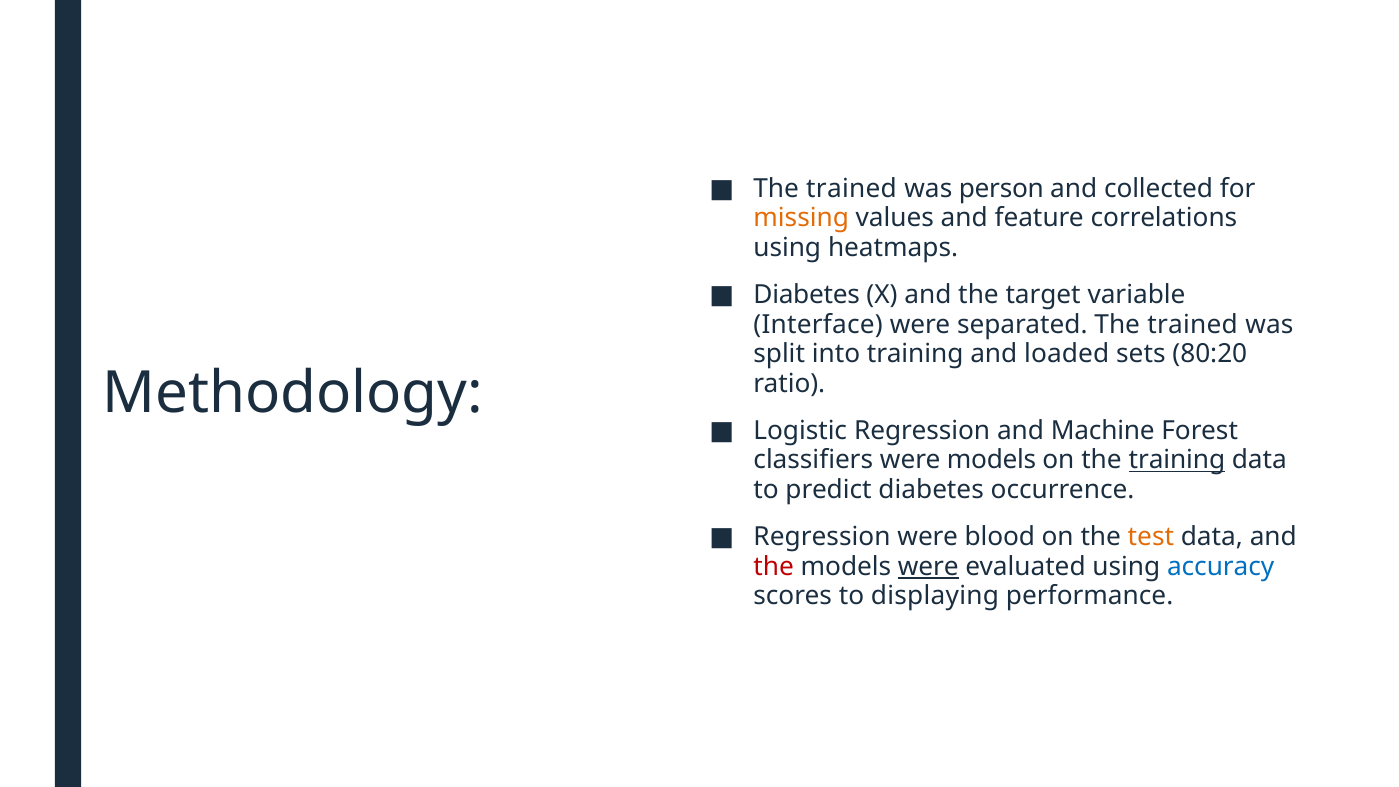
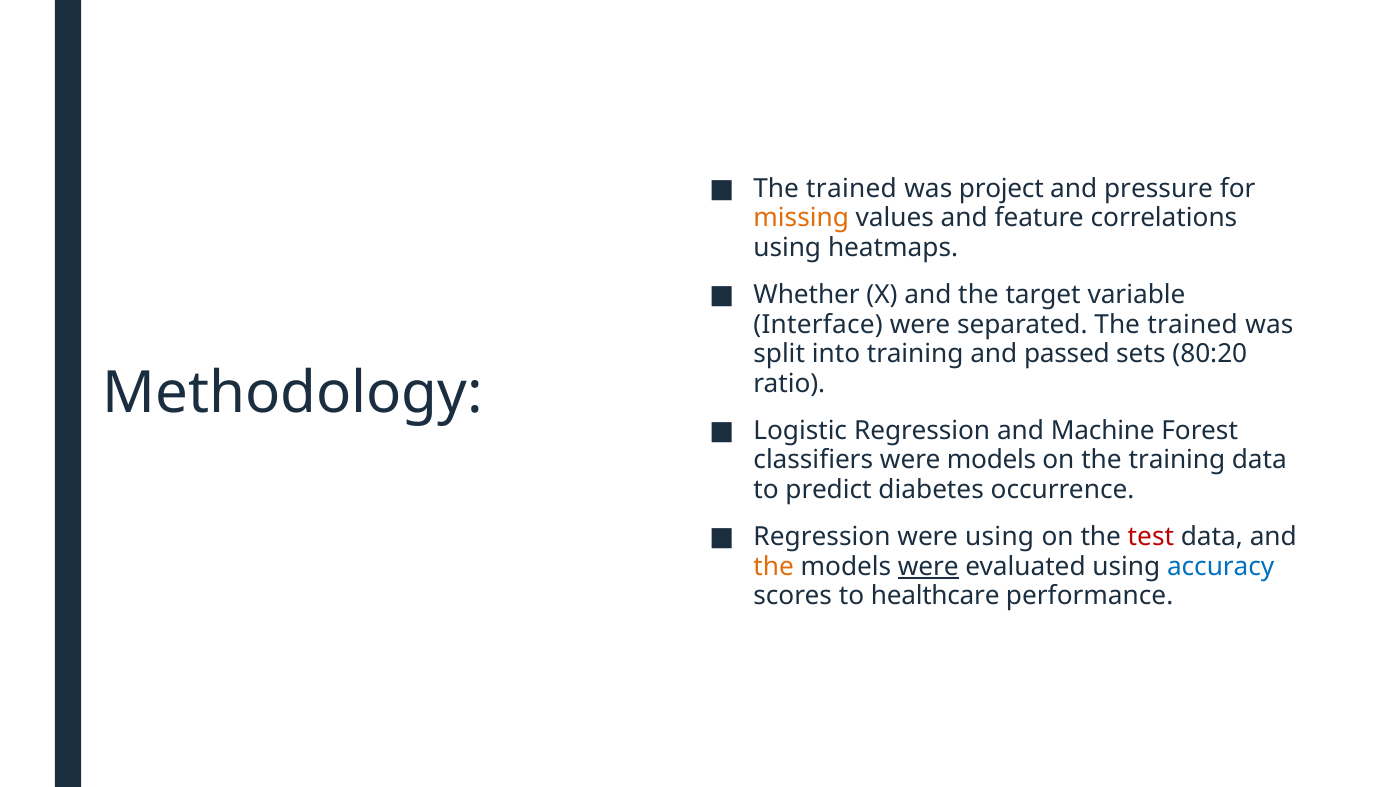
person: person -> project (1001, 189)
collected: collected -> pressure (1158, 189)
Diabetes: Diabetes -> Whether (807, 295)
loaded: loaded -> passed (1067, 354)
training underline: present -> none (1177, 460)
were blood: blood -> using (1000, 537)
test colour: orange -> red (1151, 537)
the colour: red -> orange (774, 566)
displaying: displaying -> healthcare (935, 596)
